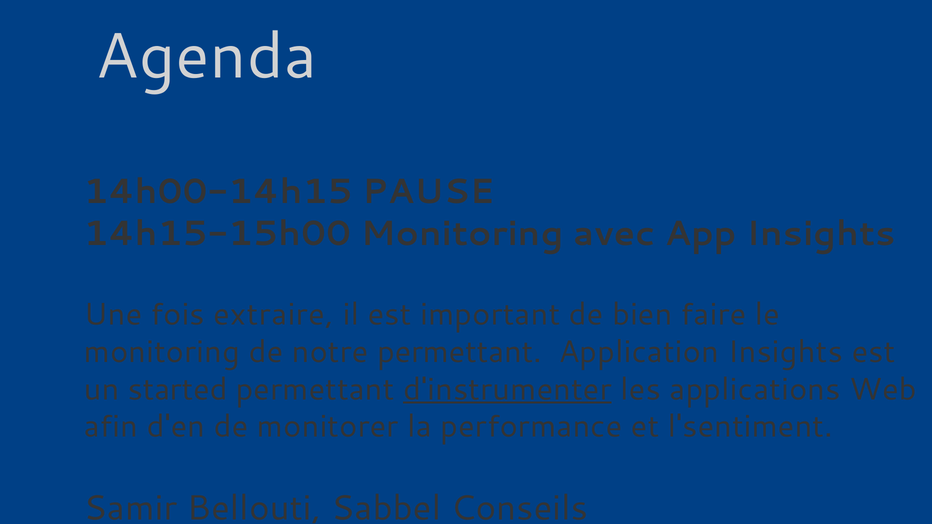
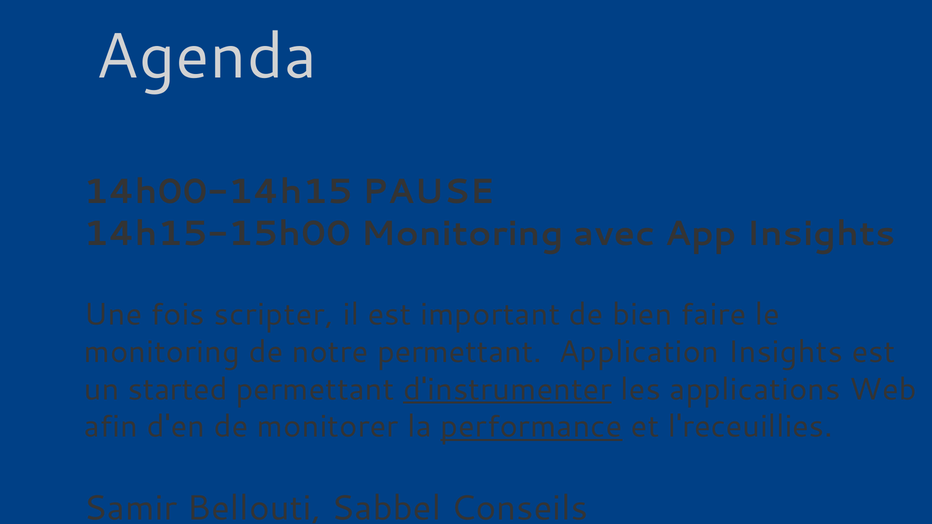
extraire: extraire -> scripter (274, 315)
performance underline: none -> present (531, 427)
l'sentiment: l'sentiment -> l'receuillies (750, 427)
